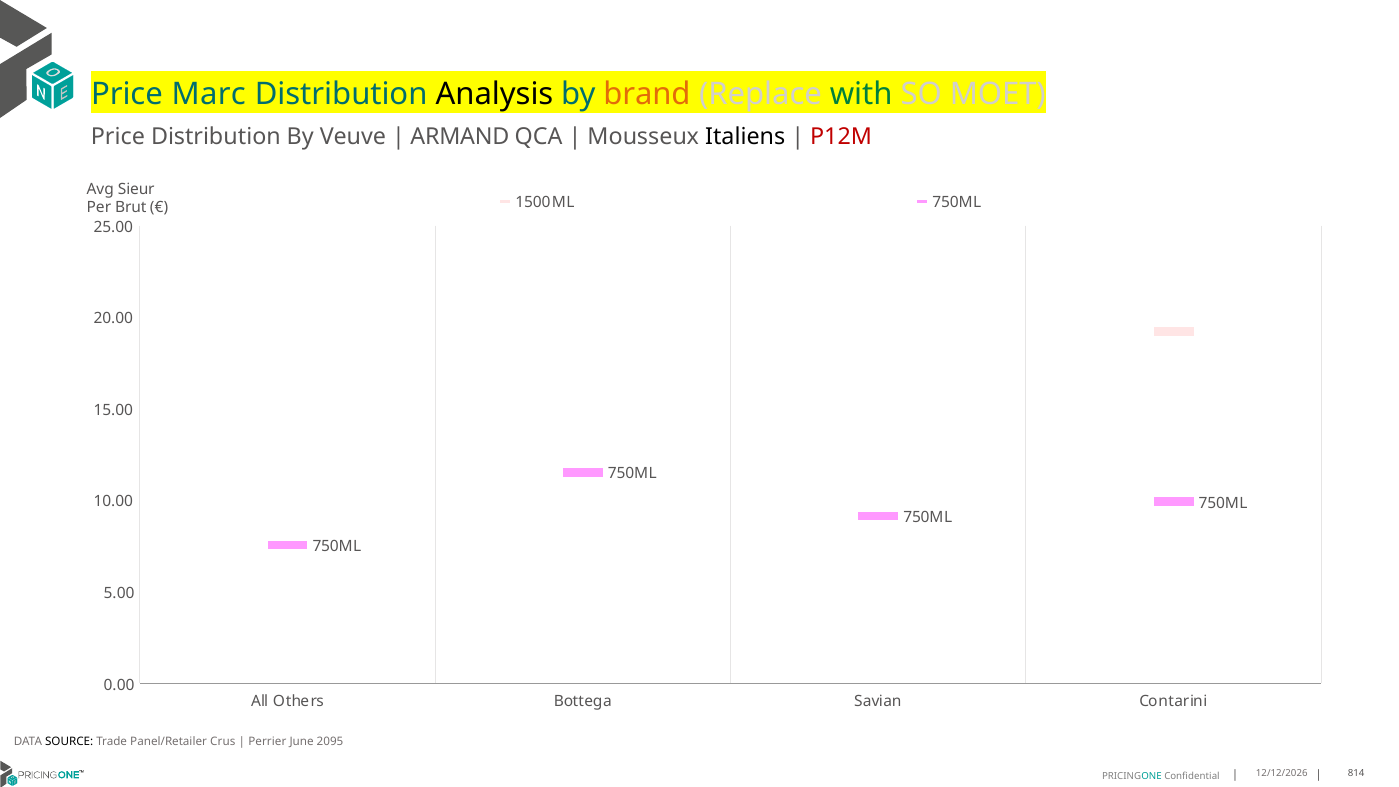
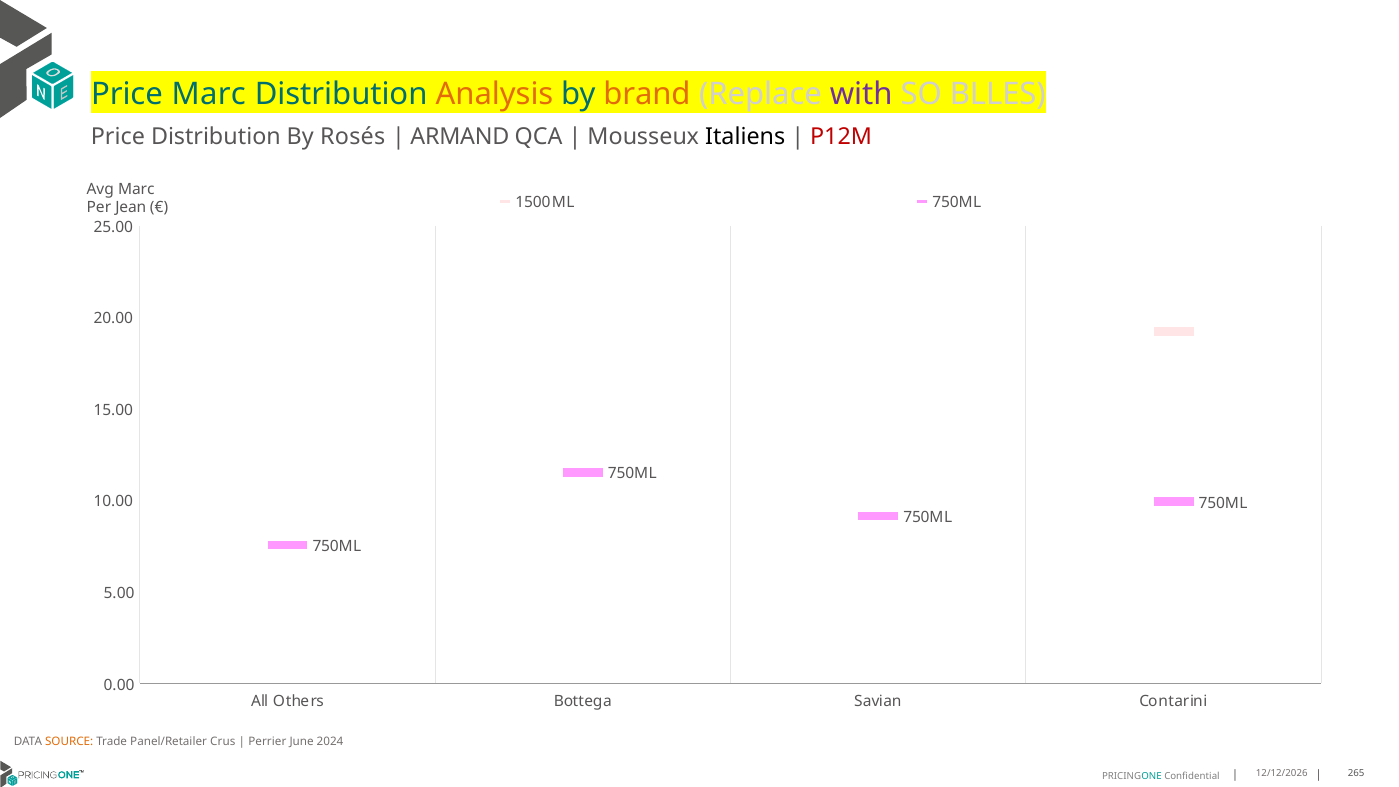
Analysis colour: black -> orange (494, 94)
with colour: green -> purple (861, 94)
MOET: MOET -> BLLES (998, 94)
Veuve: Veuve -> Rosés (353, 136)
Avg Sieur: Sieur -> Marc (136, 189)
Brut: Brut -> Jean (131, 208)
SOURCE colour: black -> orange (69, 741)
2095: 2095 -> 2024 (330, 741)
814: 814 -> 265 (1356, 774)
